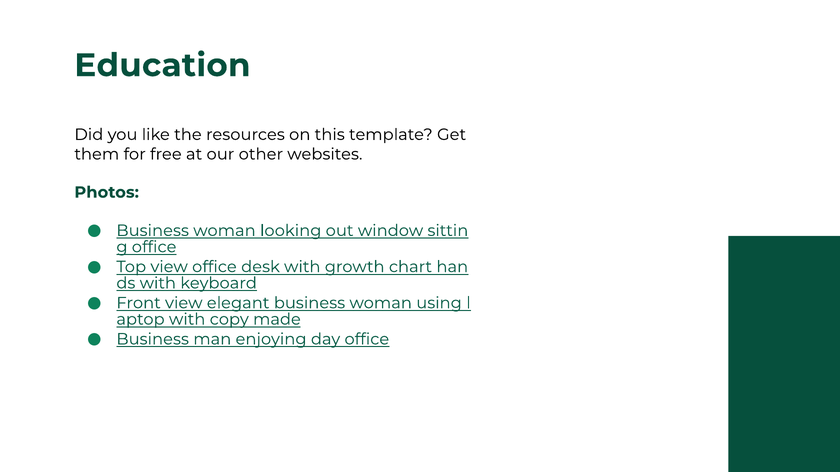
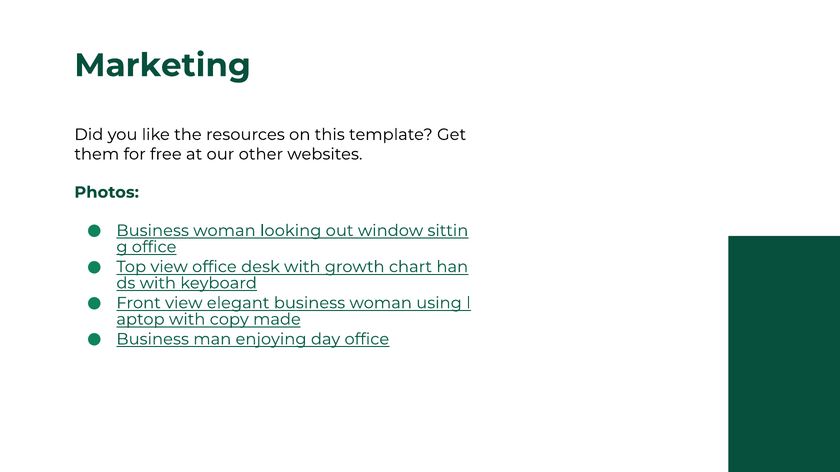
Education: Education -> Marketing (163, 65)
